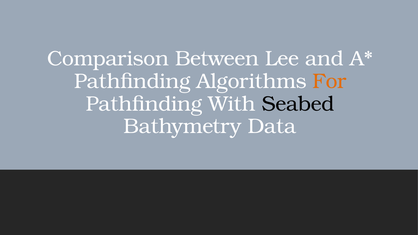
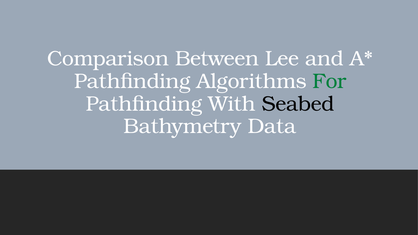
For colour: orange -> green (330, 81)
